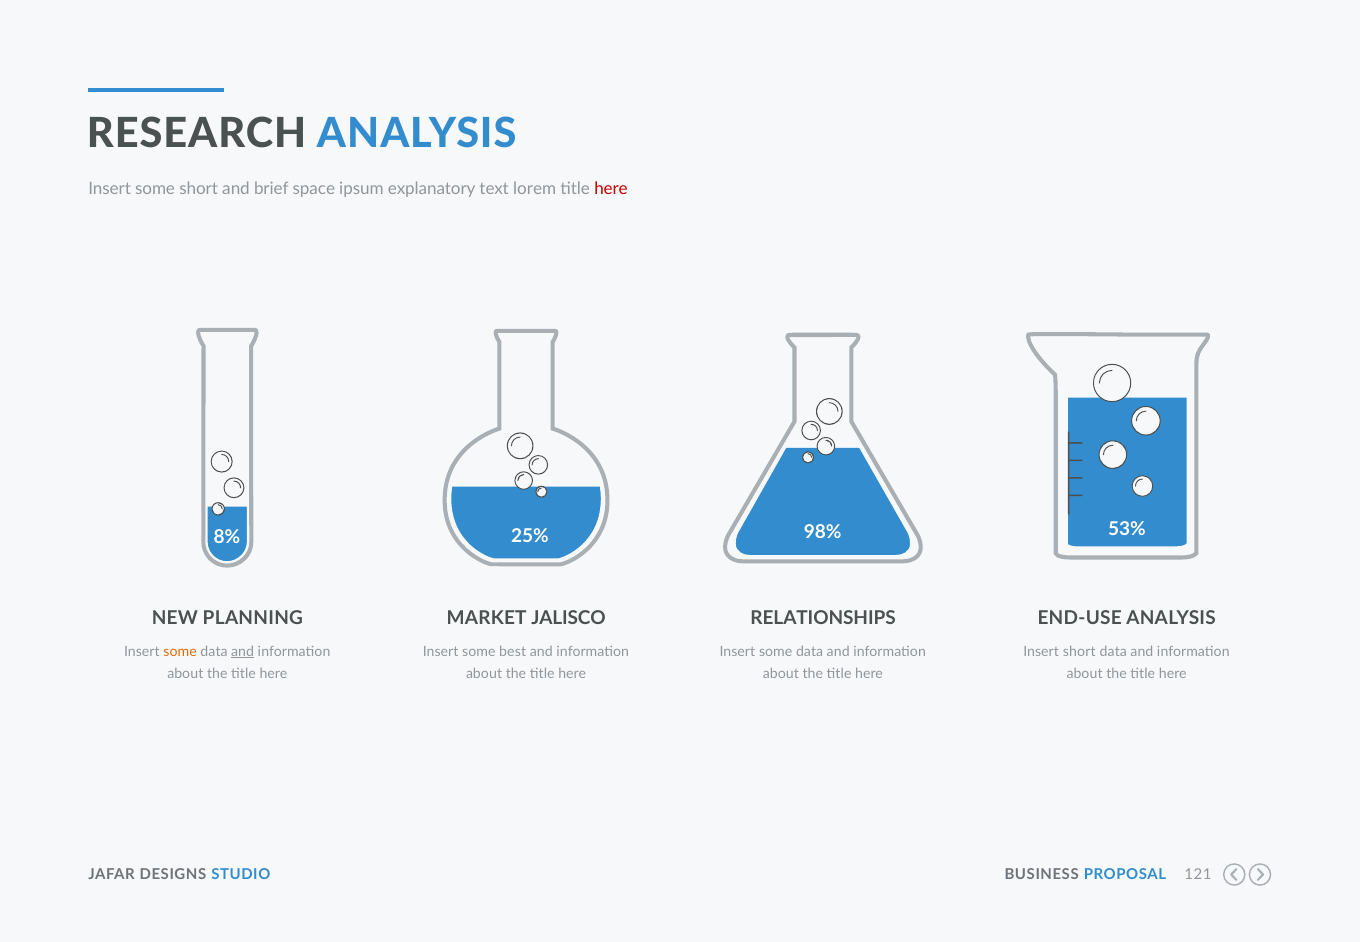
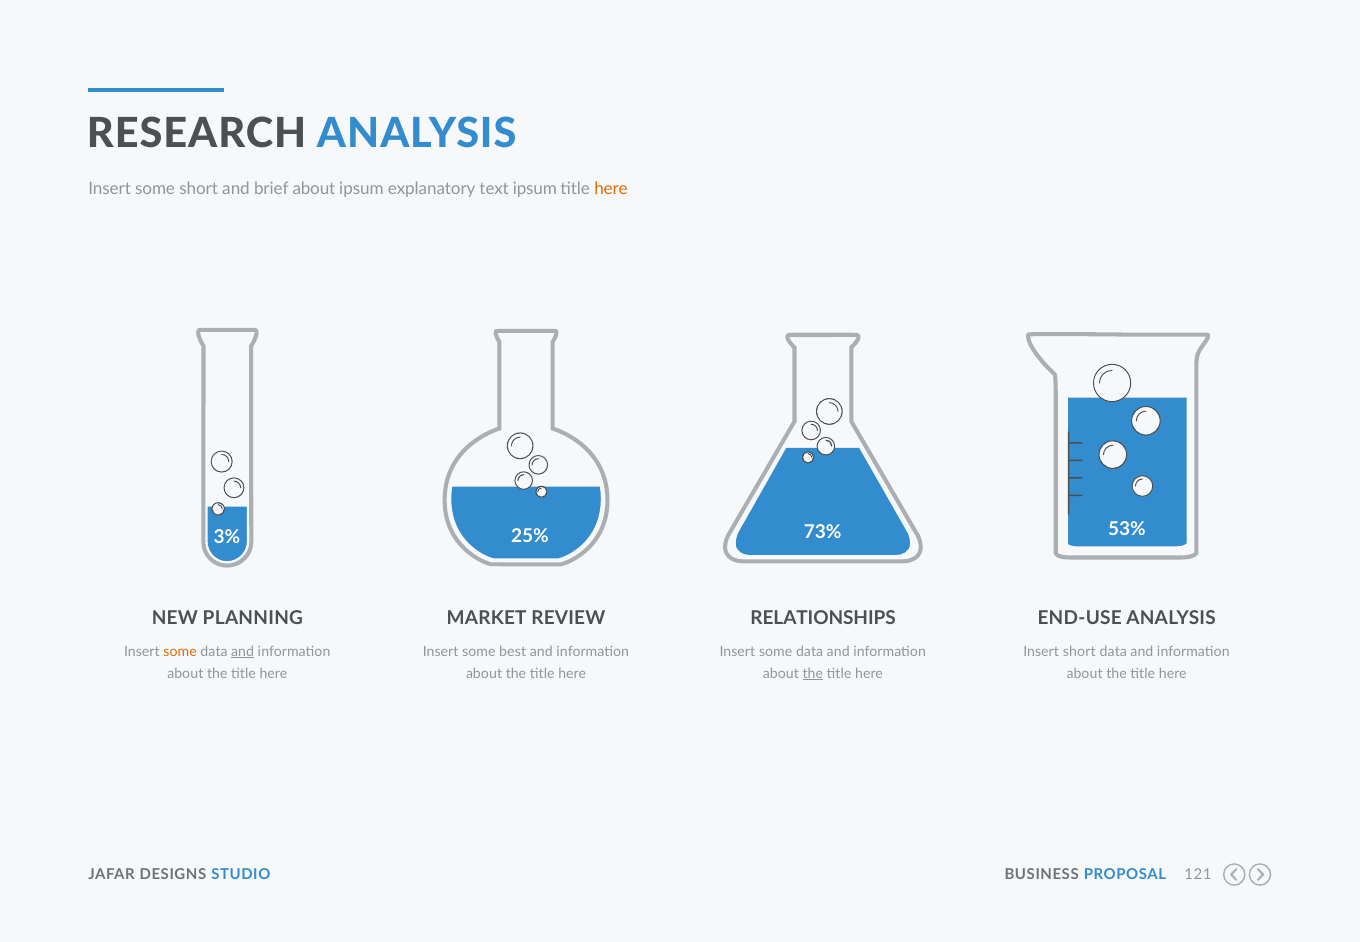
brief space: space -> about (314, 189)
text lorem: lorem -> ipsum (535, 189)
here colour: red -> orange (611, 189)
98%: 98% -> 73% (823, 532)
8%: 8% -> 3% (227, 537)
JALISCO: JALISCO -> REVIEW (568, 618)
the underline: none -> present (813, 673)
